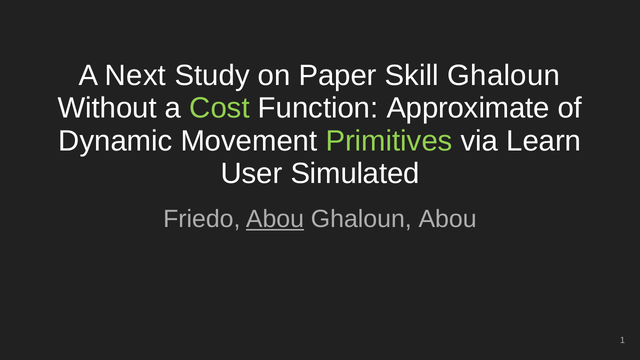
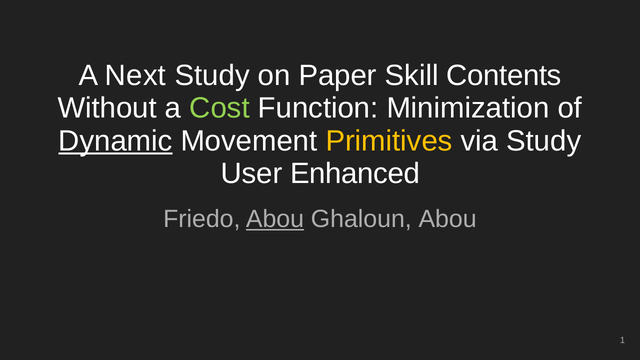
Skill Ghaloun: Ghaloun -> Contents (504, 75)
Approximate: Approximate -> Minimization (468, 108)
Dynamic underline: none -> present (115, 141)
Primitives colour: light green -> yellow (389, 141)
via Learn: Learn -> Study (544, 141)
Simulated: Simulated -> Enhanced (355, 174)
